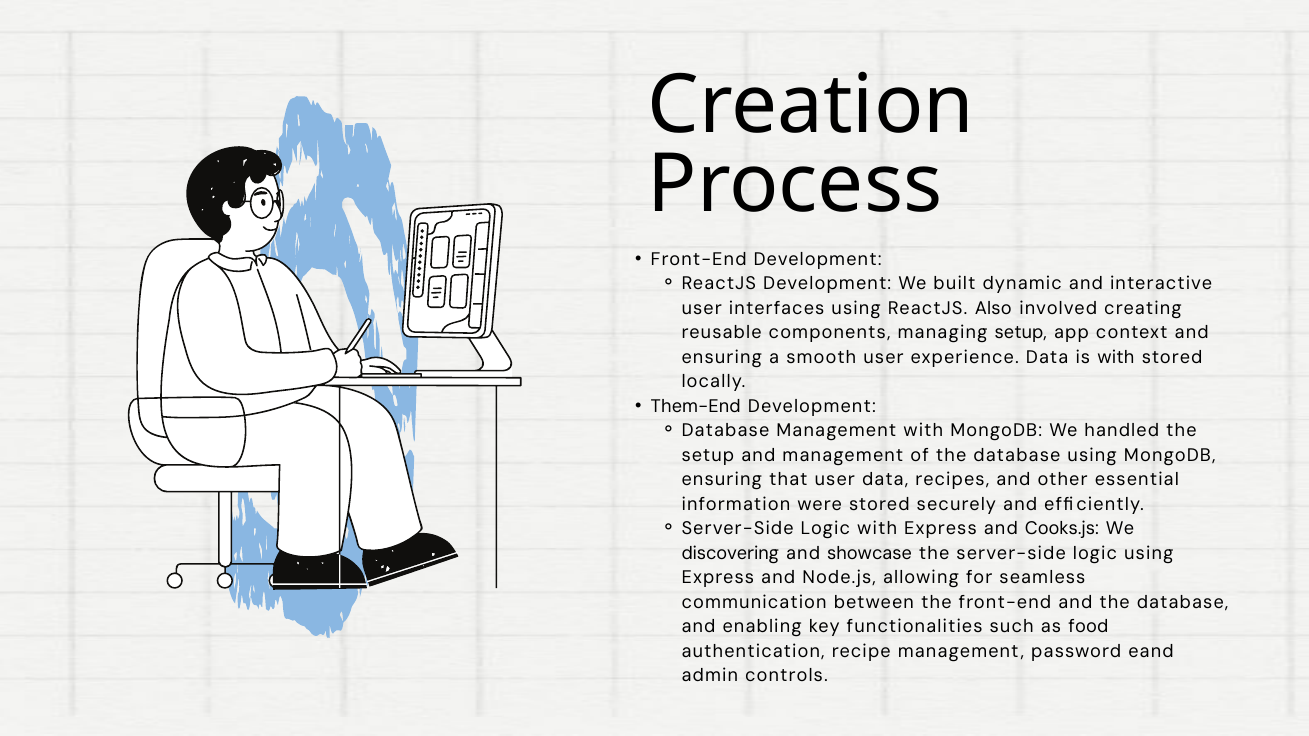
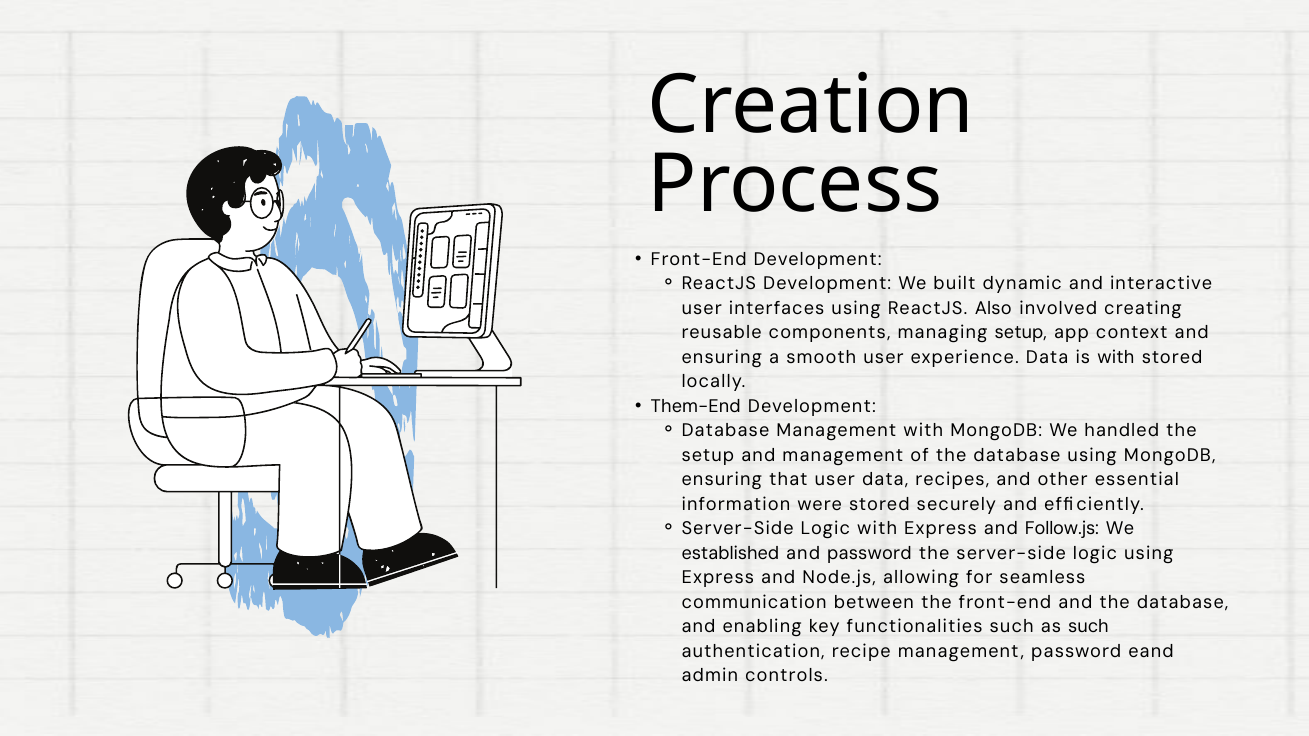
Cooks.js: Cooks.js -> Follow.js (1062, 529)
discovering: discovering -> established (730, 554)
and showcase: showcase -> password (869, 554)
as food: food -> such (1089, 627)
